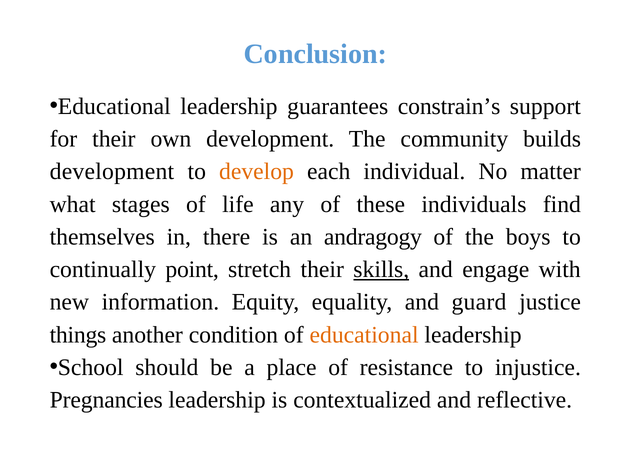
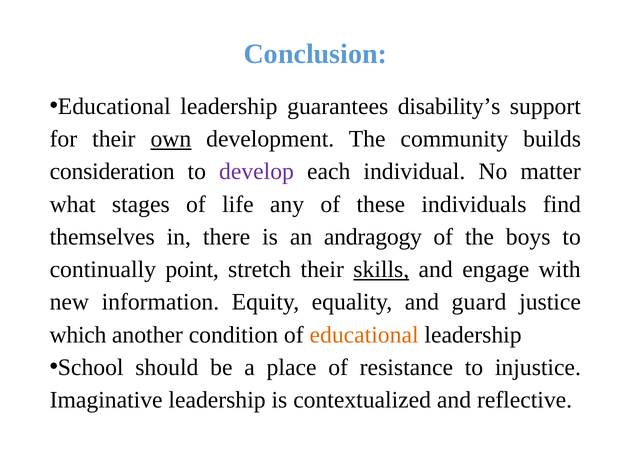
constrain’s: constrain’s -> disability’s (449, 106)
own underline: none -> present (171, 139)
development: development -> consideration (112, 172)
develop colour: orange -> purple (257, 172)
things: things -> which (78, 335)
Pregnancies: Pregnancies -> Imaginative (106, 400)
